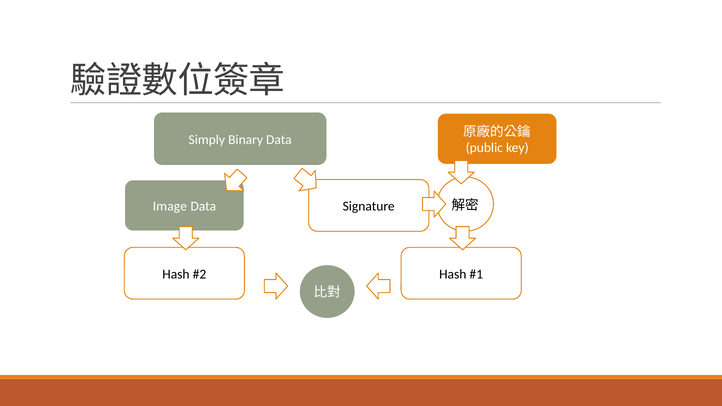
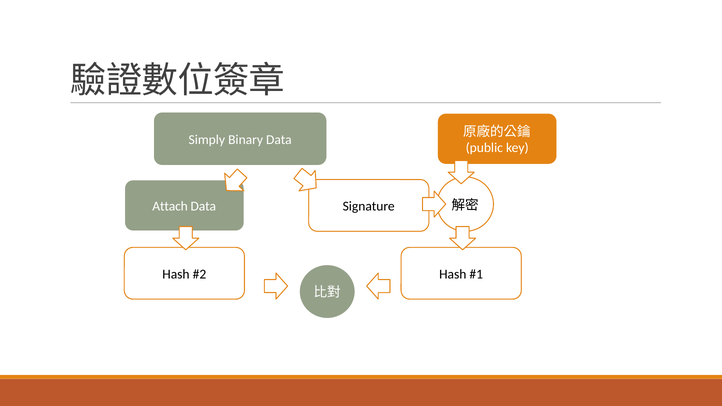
Image: Image -> Attach (170, 206)
